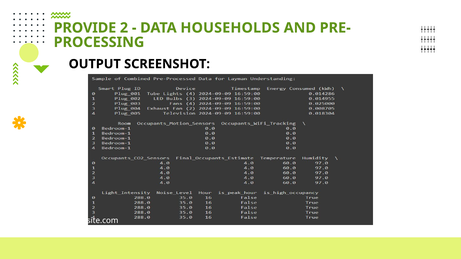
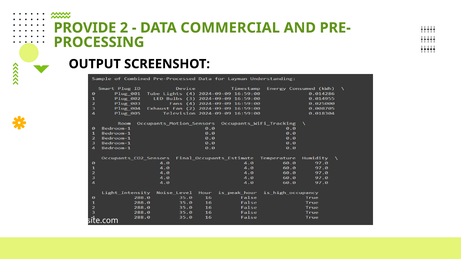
HOUSEHOLDS: HOUSEHOLDS -> COMMERCIAL (230, 28)
